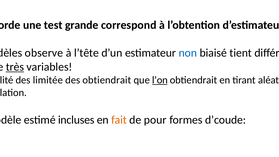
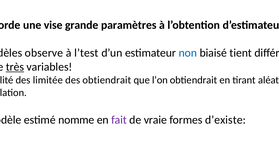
test: test -> vise (53, 25)
correspond: correspond -> paramètres (129, 25)
l’tête: l’tête -> l’test (86, 53)
l’on underline: present -> none (160, 80)
estimé incluses: incluses -> nomme (76, 120)
fait colour: orange -> purple (119, 120)
pour: pour -> vraie (155, 120)
d’coude: d’coude -> d’existe (225, 120)
